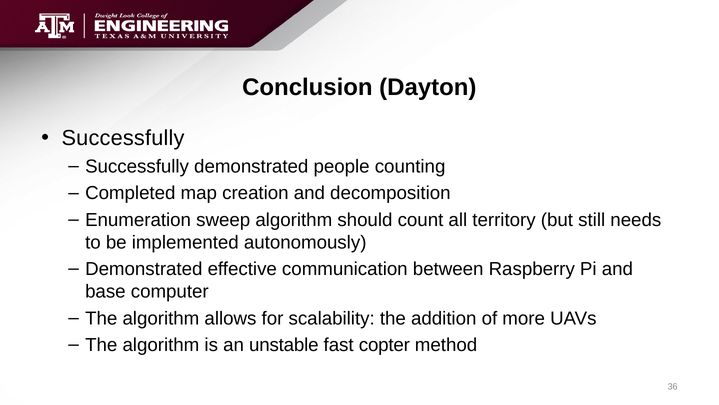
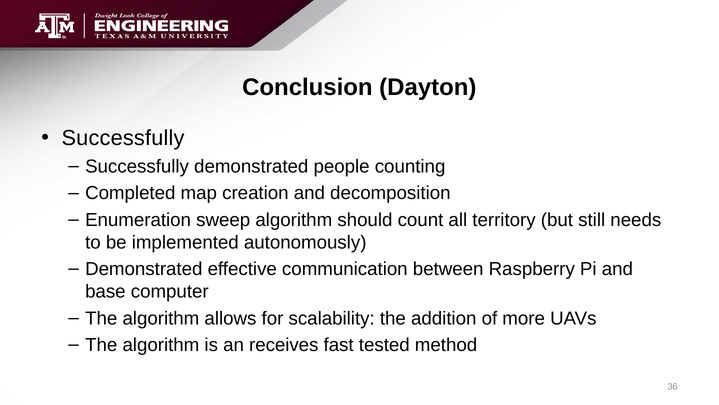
unstable: unstable -> receives (284, 345)
copter: copter -> tested (384, 345)
